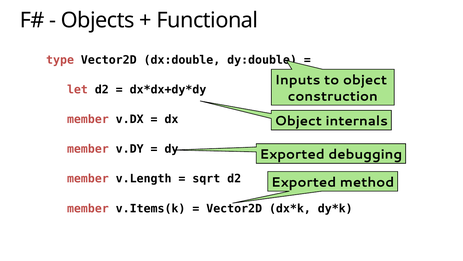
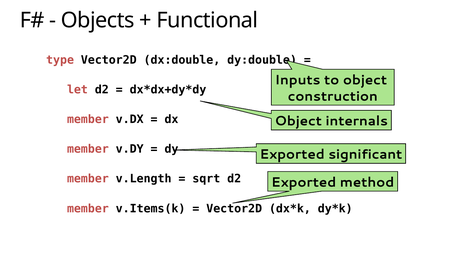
debugging: debugging -> significant (365, 154)
